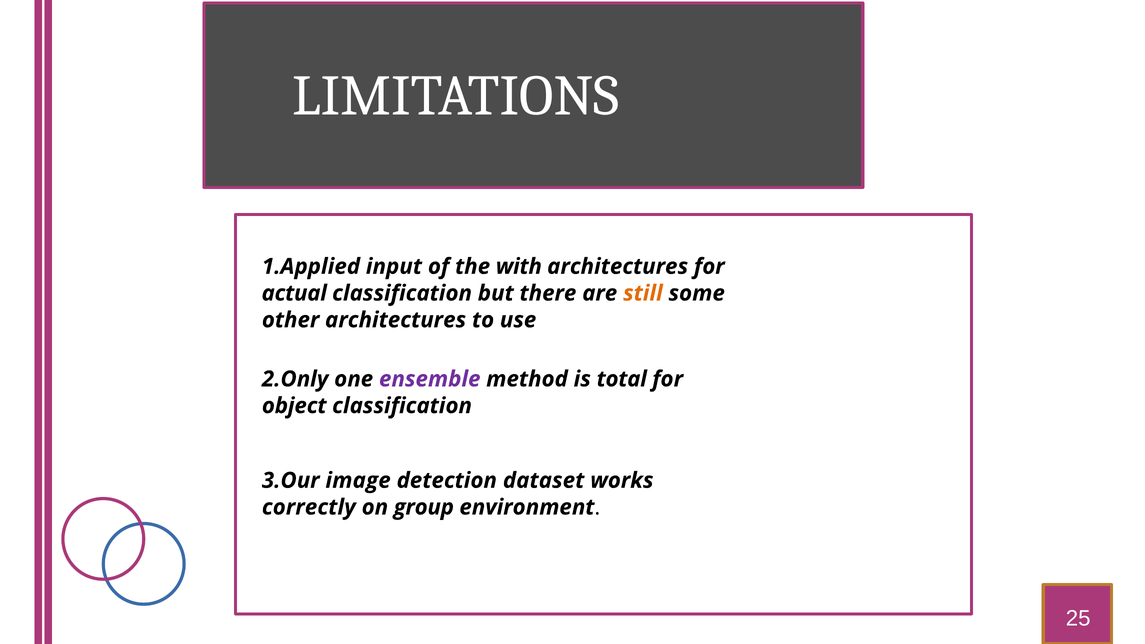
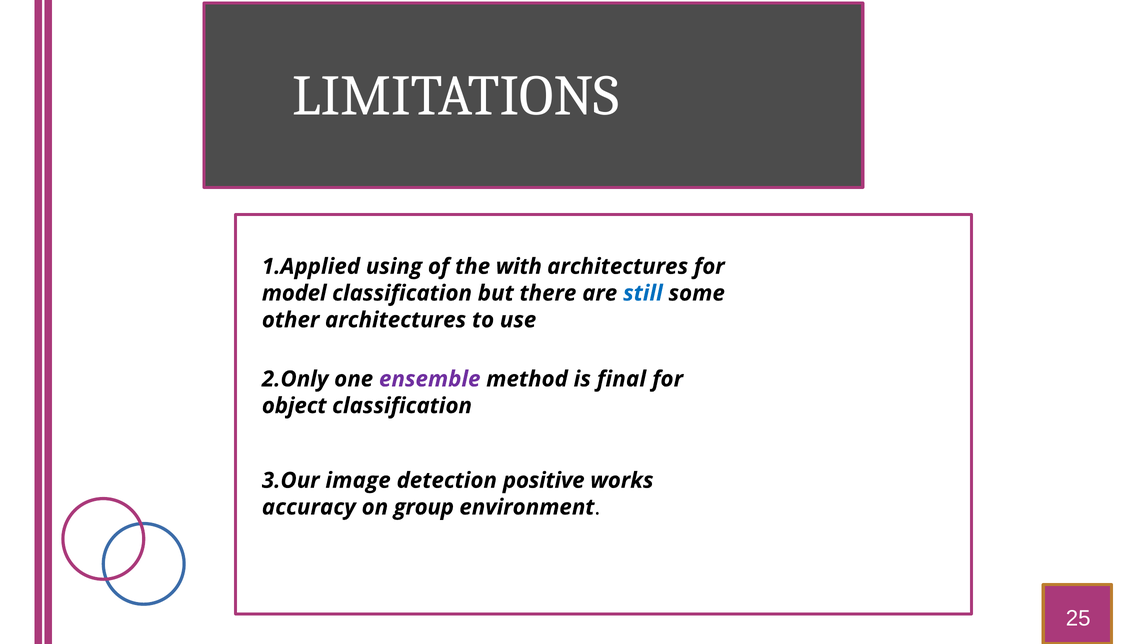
input: input -> using (394, 267)
actual: actual -> model (294, 293)
still colour: orange -> blue (643, 293)
total: total -> final (622, 379)
dataset: dataset -> positive (544, 481)
correctly: correctly -> accuracy (309, 507)
